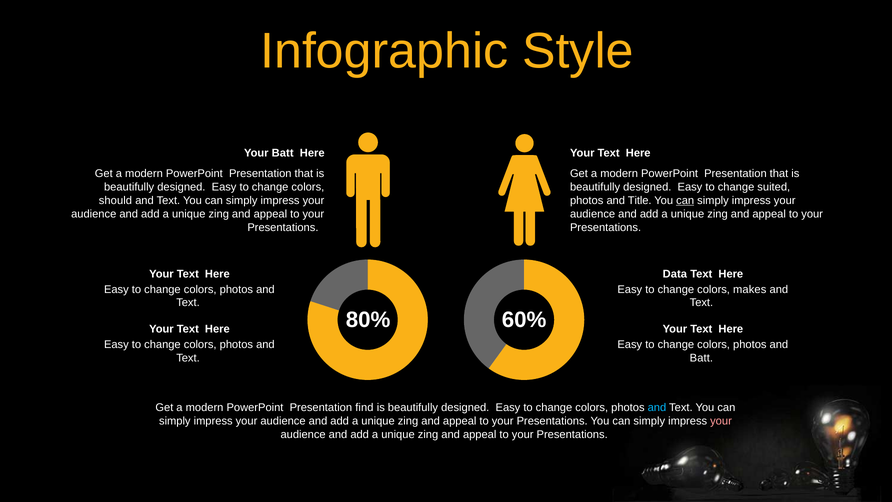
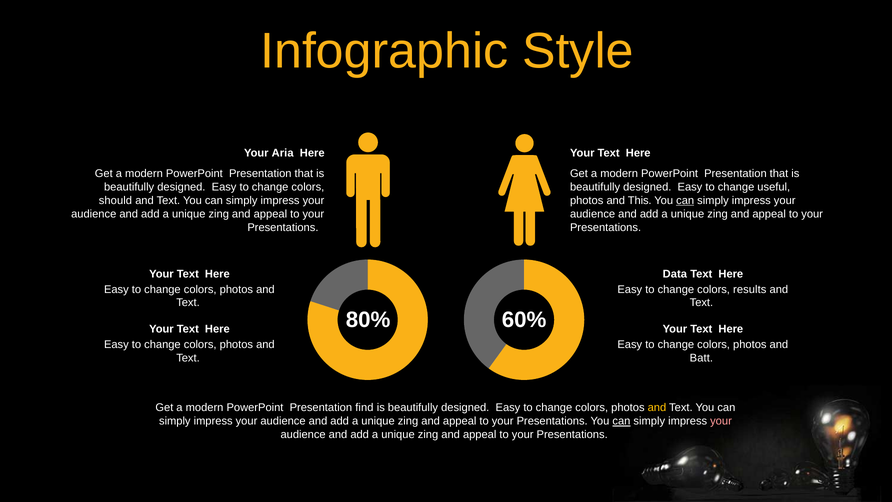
Your Batt: Batt -> Aria (283, 153)
suited: suited -> useful (774, 187)
Title: Title -> This (640, 200)
makes: makes -> results (750, 289)
and colour: light blue -> yellow (657, 408)
can underline: none -> present (621, 421)
